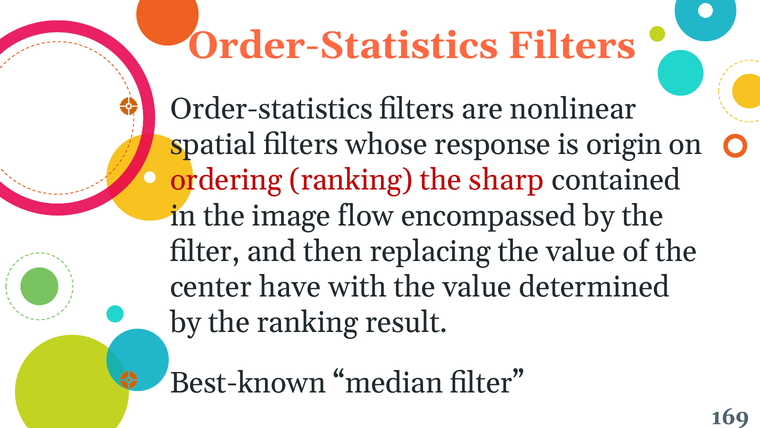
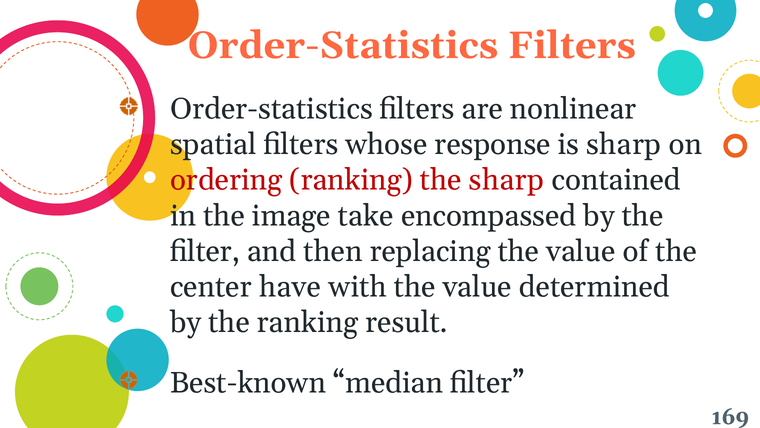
is origin: origin -> sharp (624, 145)
flow: flow -> take (366, 215)
